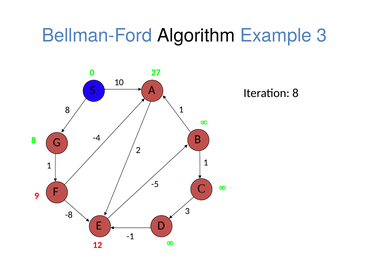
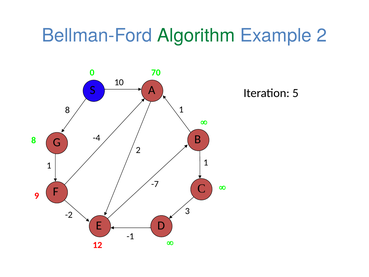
Algorithm colour: black -> green (196, 35)
Example 3: 3 -> 2 (322, 35)
27: 27 -> 70 (156, 73)
Iteration 8: 8 -> 5 (295, 93)
-5: -5 -> -7 (155, 184)
-8: -8 -> -2 (69, 215)
